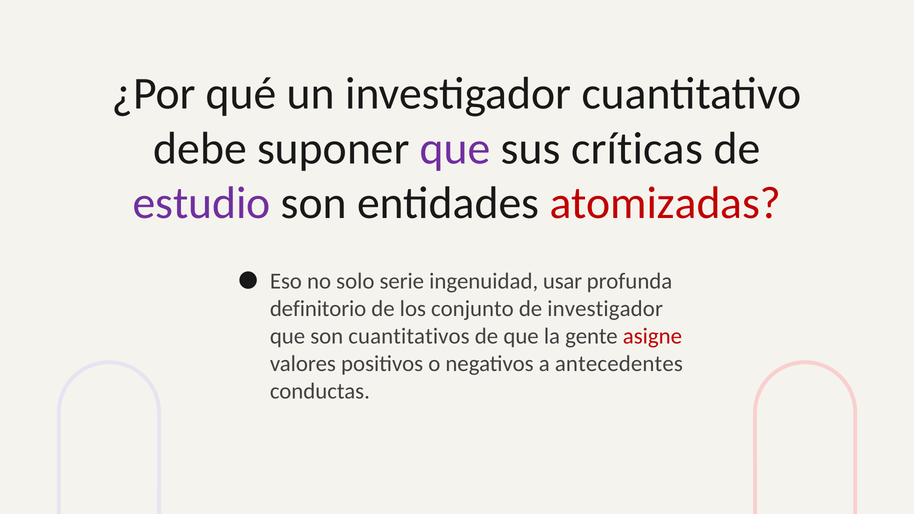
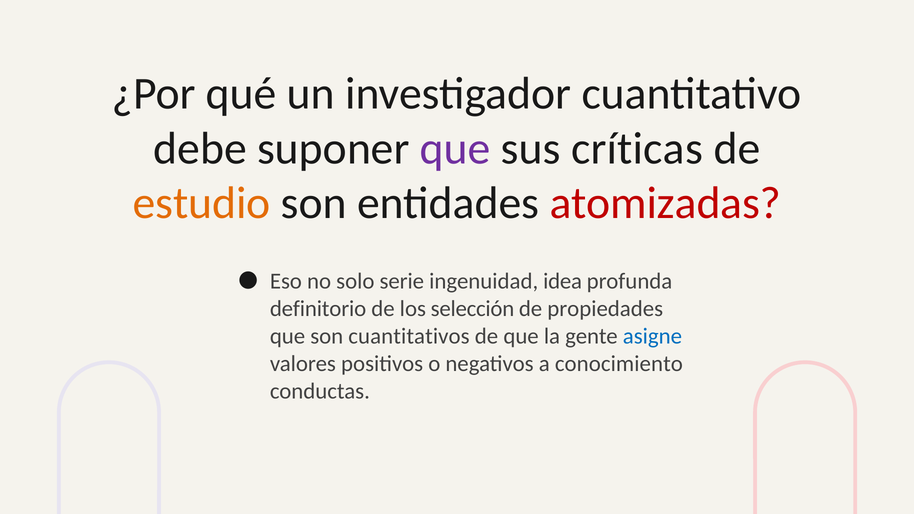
estudio colour: purple -> orange (202, 203)
usar: usar -> idea (563, 282)
conjunto: conjunto -> selección (472, 309)
de investigador: investigador -> propiedades (605, 309)
asigne colour: red -> blue (652, 336)
antecedentes: antecedentes -> conocimiento (619, 364)
